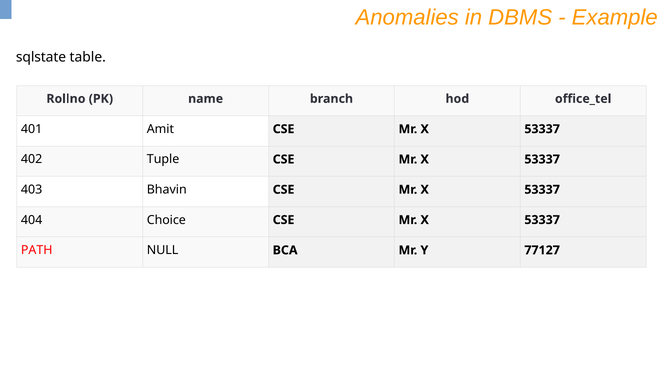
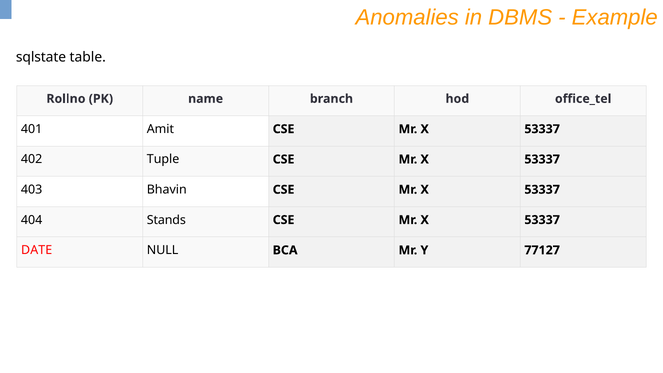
Choice: Choice -> Stands (166, 220)
PATH: PATH -> DATE (37, 250)
